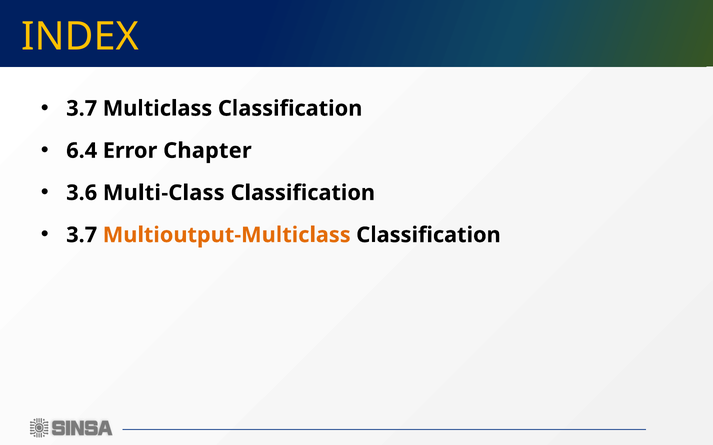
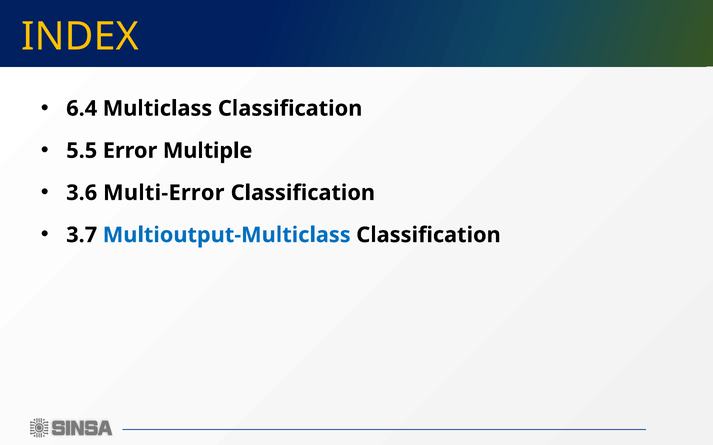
3.7: 3.7 -> 6.4 (82, 109)
6.4: 6.4 -> 5.5 (82, 151)
Chapter: Chapter -> Multiple (208, 151)
Multi-Class: Multi-Class -> Multi-Error (164, 193)
Multioutput-Multiclass colour: orange -> blue (227, 235)
